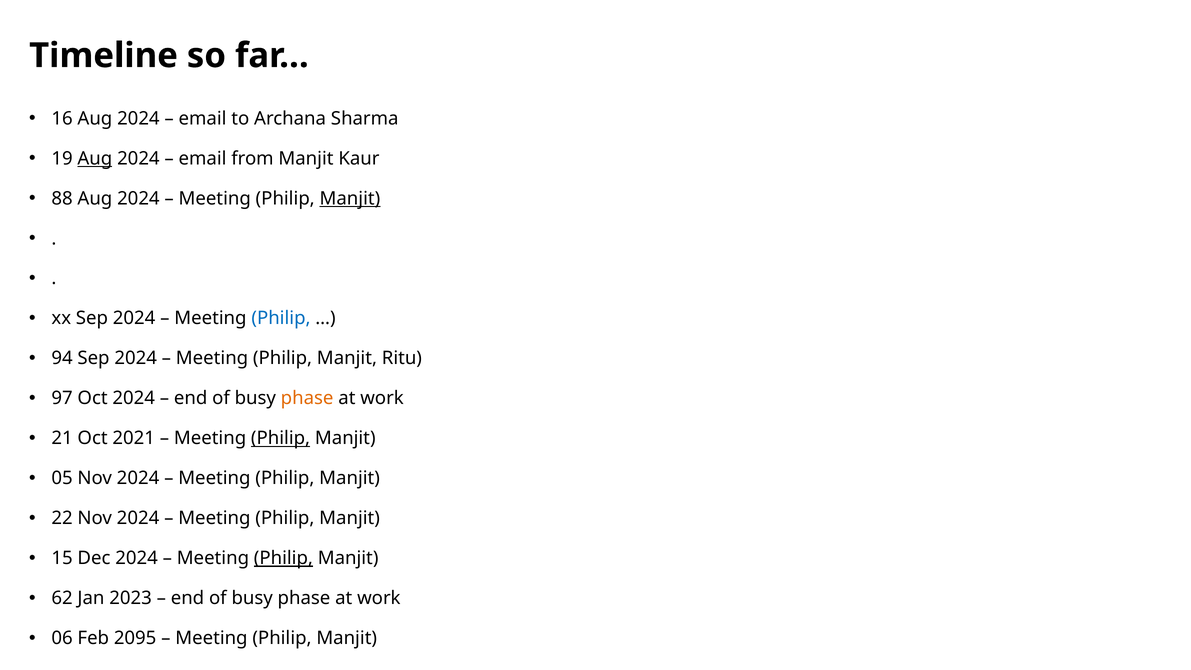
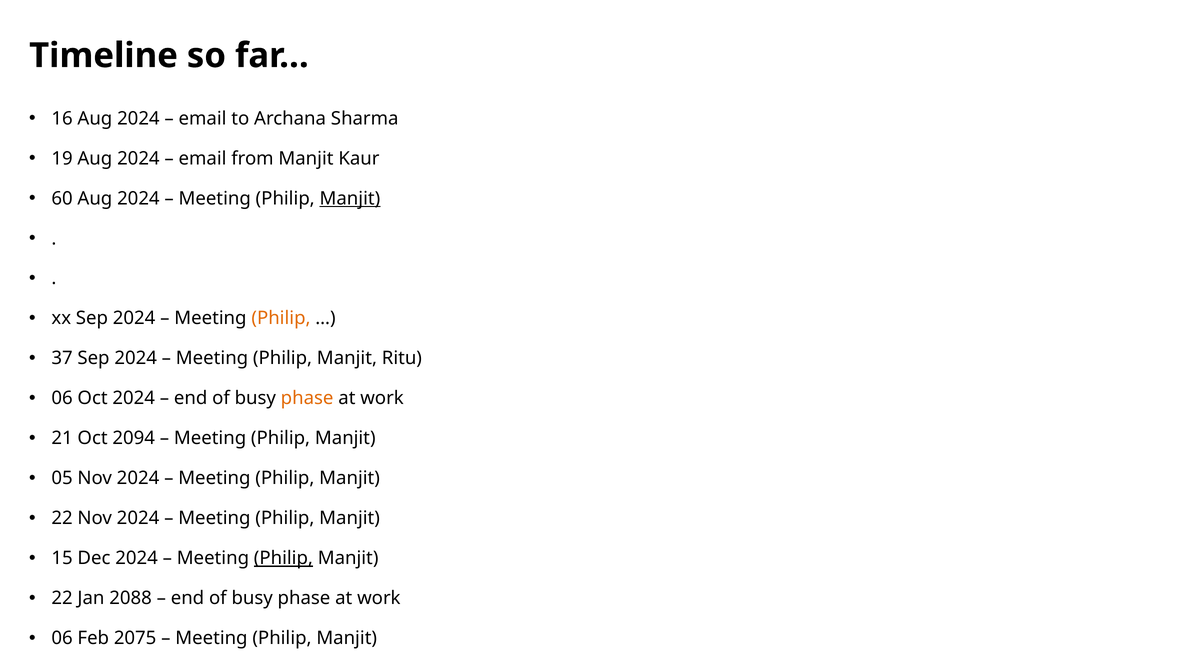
Aug underline: present -> none (95, 158)
88: 88 -> 60 (62, 198)
Philip colour: blue -> orange (281, 318)
94: 94 -> 37 (62, 358)
97: 97 -> 06 (62, 398)
2021: 2021 -> 2094 (134, 438)
Philip underline: present -> none (281, 438)
62: 62 -> 22 (62, 598)
2023: 2023 -> 2088 (131, 598)
2095: 2095 -> 2075 (135, 638)
